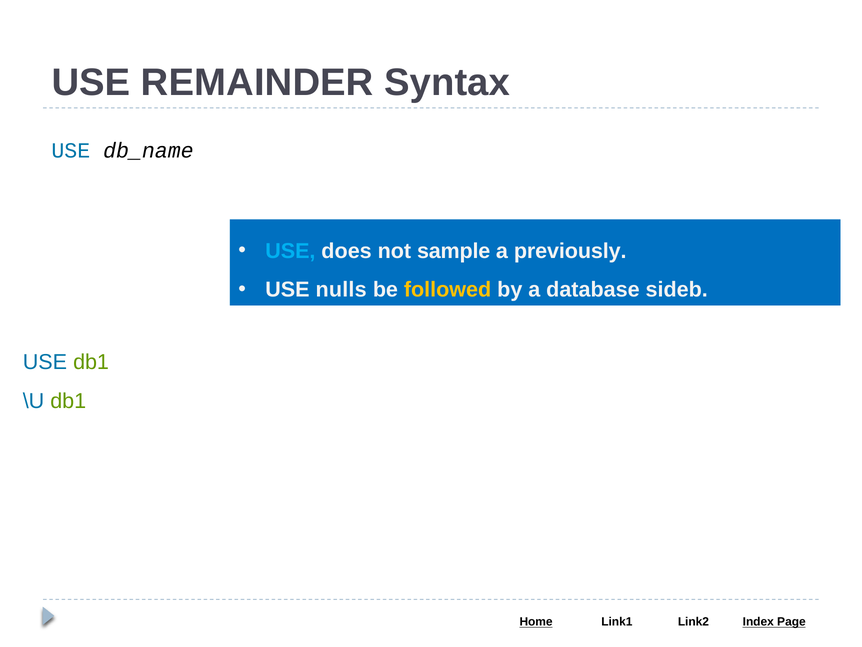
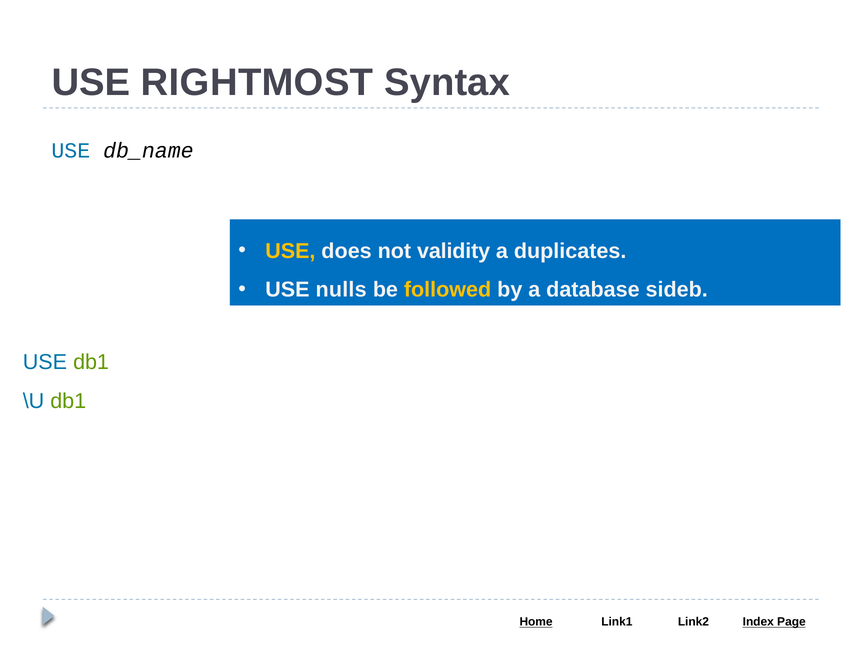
REMAINDER: REMAINDER -> RIGHTMOST (257, 83)
USE colour: light blue -> yellow (290, 251)
sample: sample -> validity (454, 251)
previously: previously -> duplicates (570, 251)
